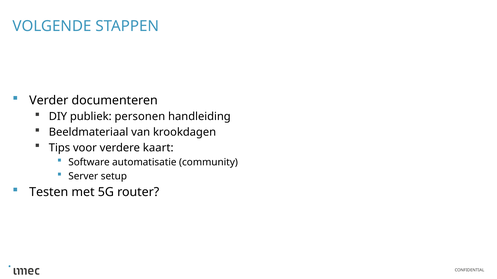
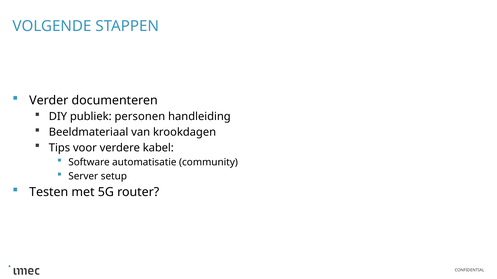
kaart: kaart -> kabel (158, 148)
